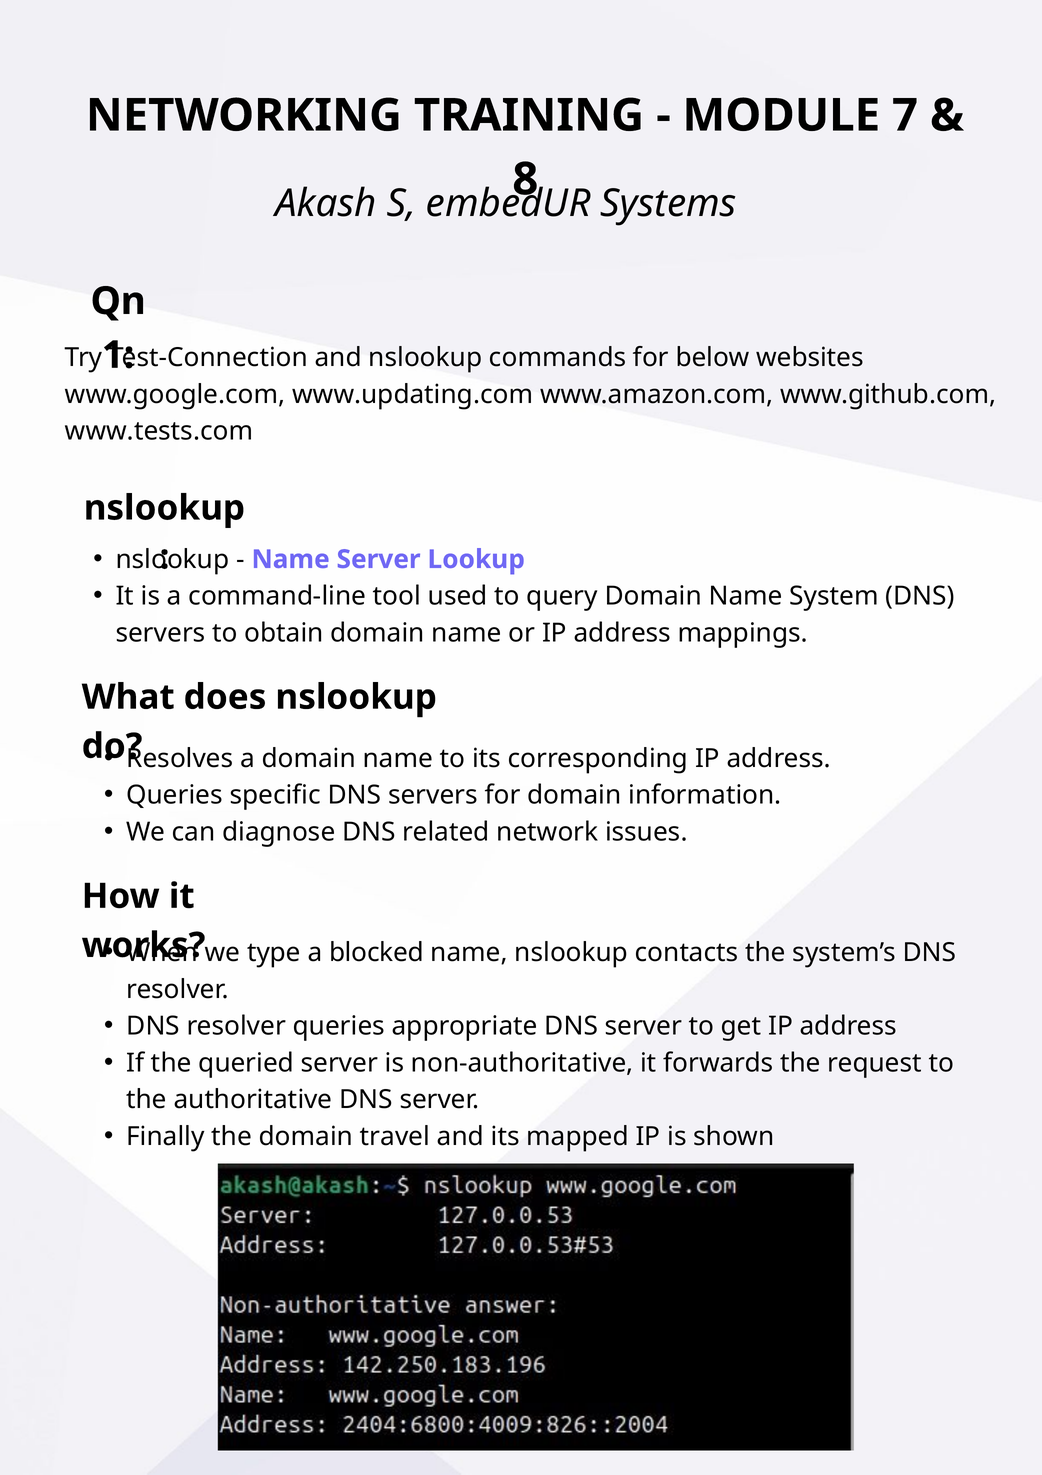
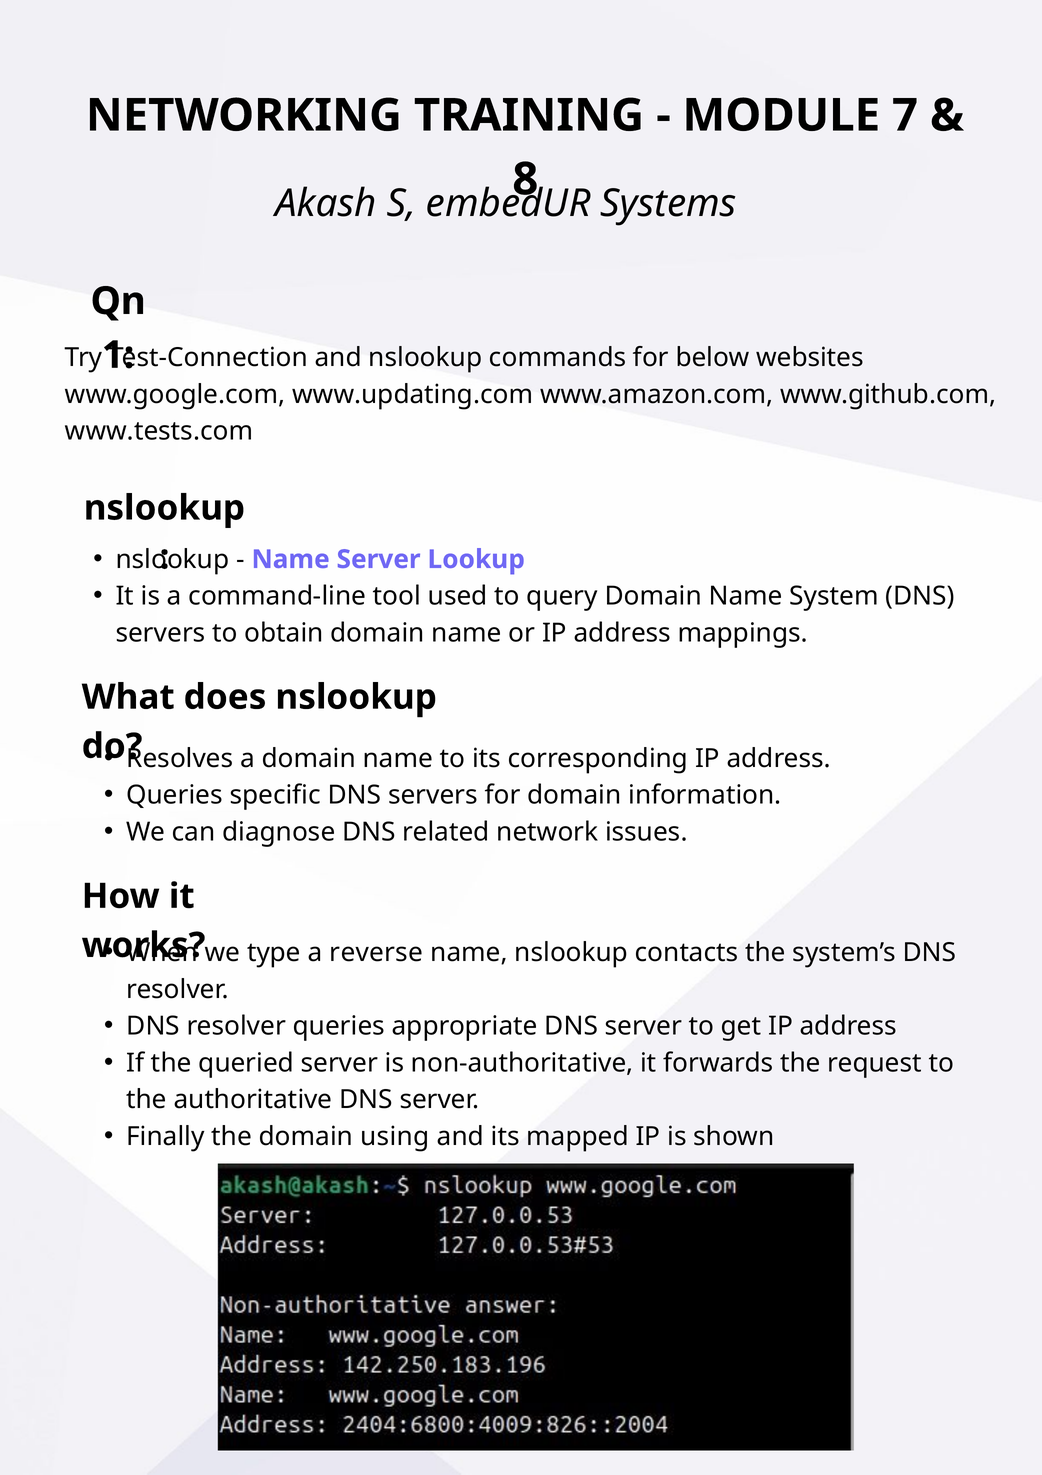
blocked: blocked -> reverse (376, 952)
travel: travel -> using (395, 1136)
